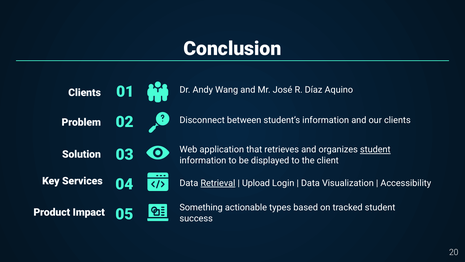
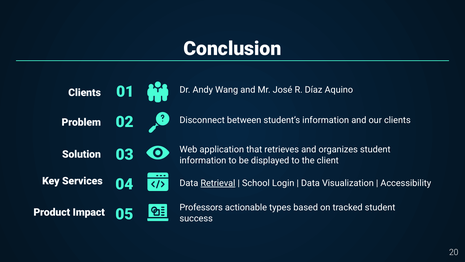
student underline: present -> none (375, 149)
Upload: Upload -> School (256, 183)
Something: Something -> Professors (201, 207)
